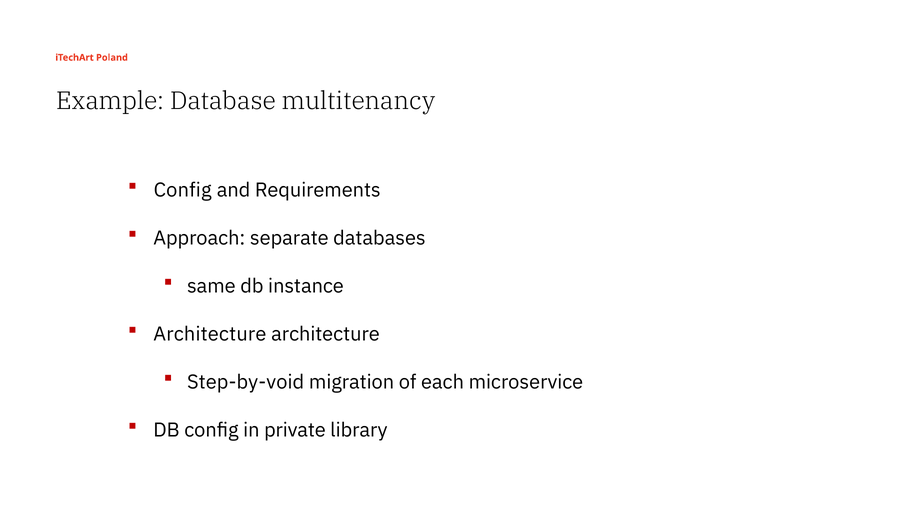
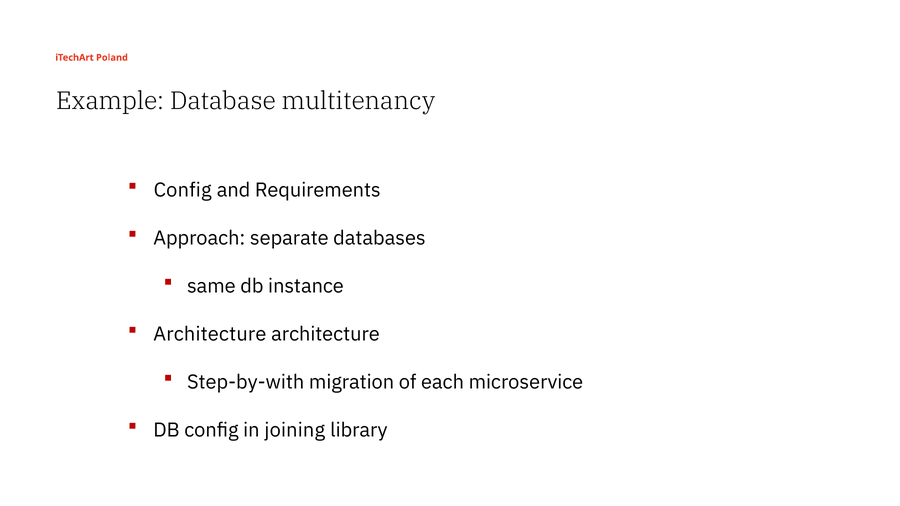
Step-by-void: Step-by-void -> Step-by-with (246, 382)
private: private -> joining (295, 430)
